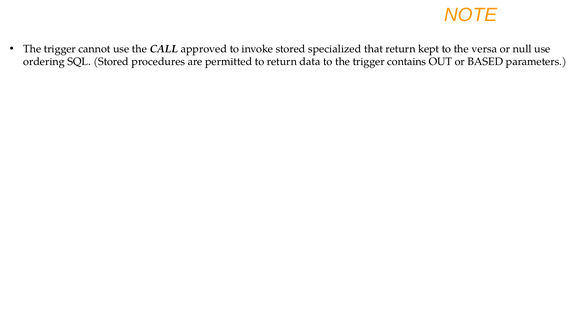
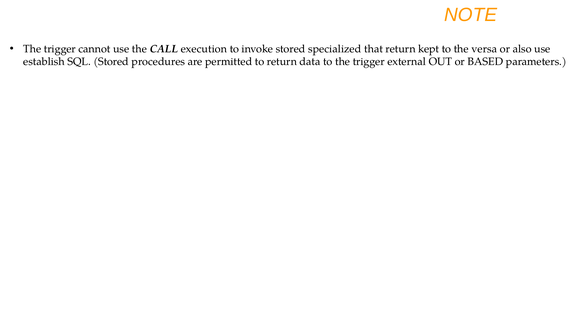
approved: approved -> execution (204, 49)
null: null -> also (522, 49)
ordering: ordering -> establish (44, 62)
contains: contains -> external (407, 62)
